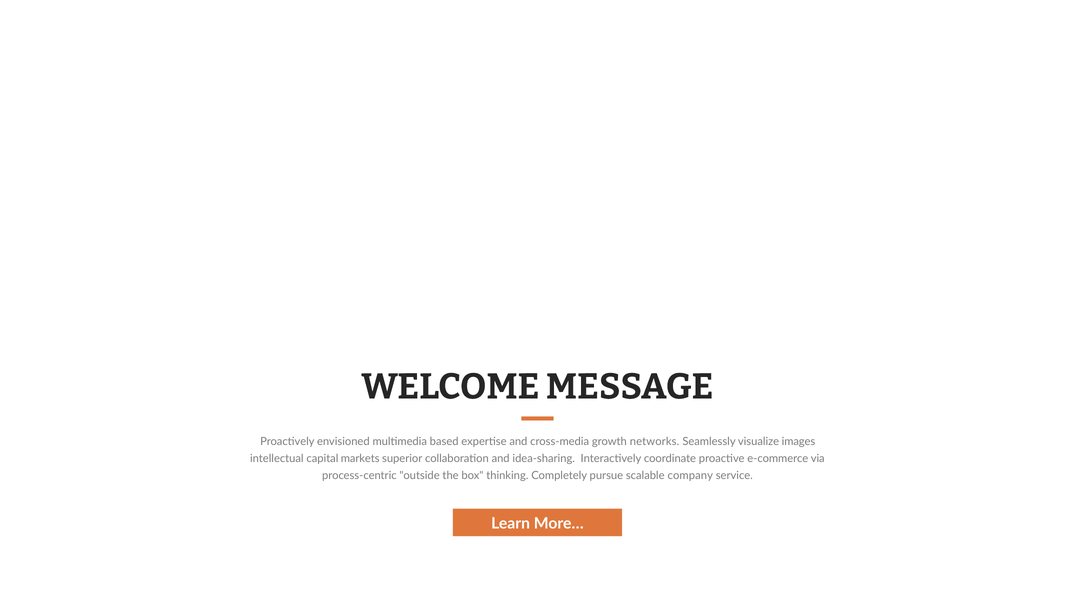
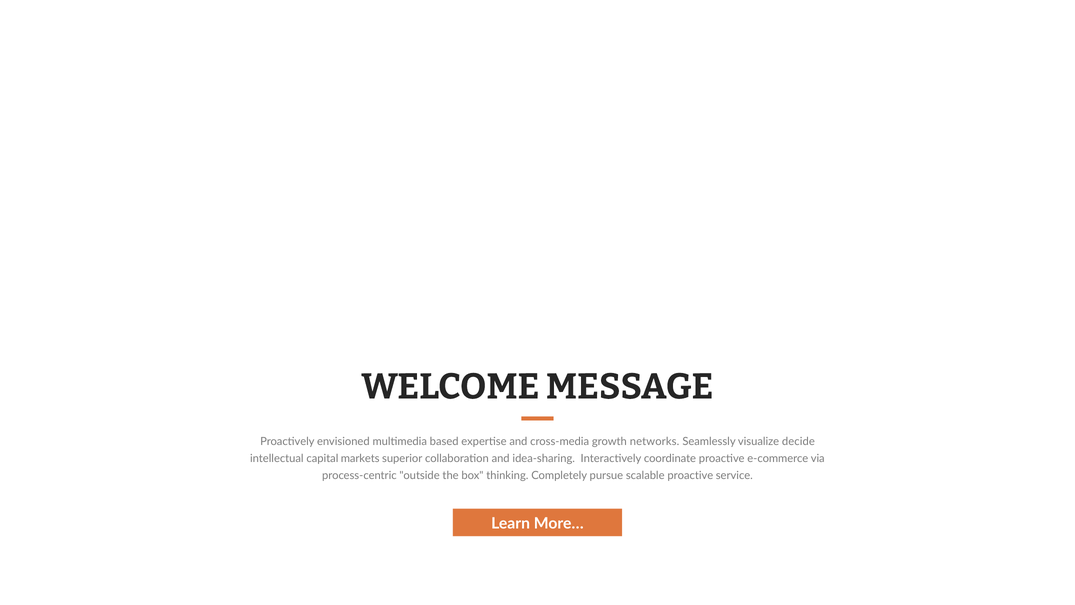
images: images -> decide (798, 441)
scalable company: company -> proactive (690, 475)
